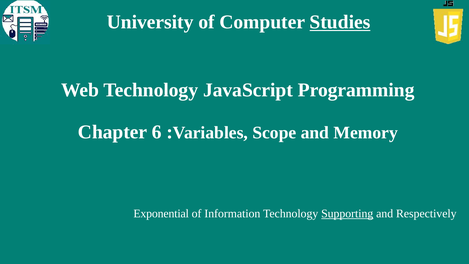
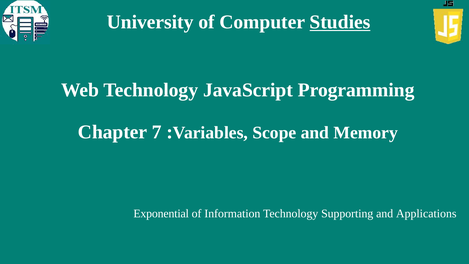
6: 6 -> 7 (157, 132)
Supporting underline: present -> none (347, 214)
Respectively: Respectively -> Applications (426, 214)
